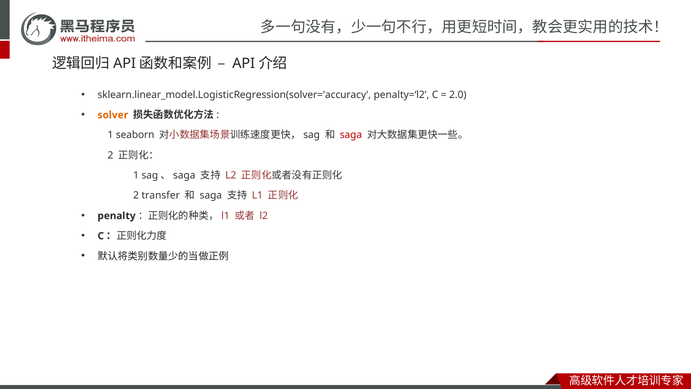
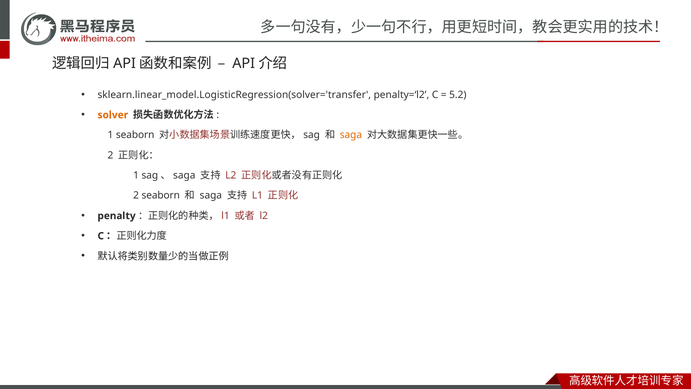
sklearn.linear_model.LogisticRegression(solver='accuracy: sklearn.linear_model.LogisticRegression(solver='accuracy -> sklearn.linear_model.LogisticRegression(solver='transfer (234, 95)
2.0: 2.0 -> 5.2 (458, 95)
saga colour: red -> orange (351, 135)
2 transfer: transfer -> seaborn (161, 196)
